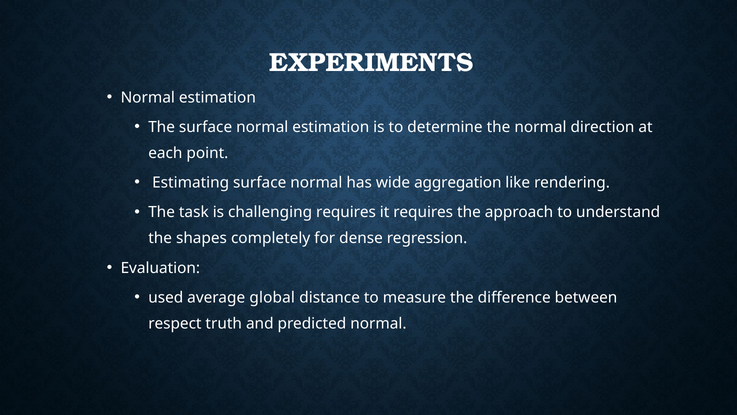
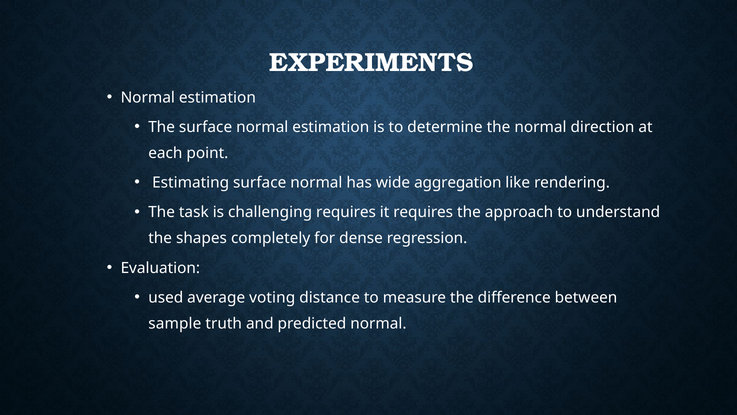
global: global -> voting (272, 297)
respect: respect -> sample (175, 323)
